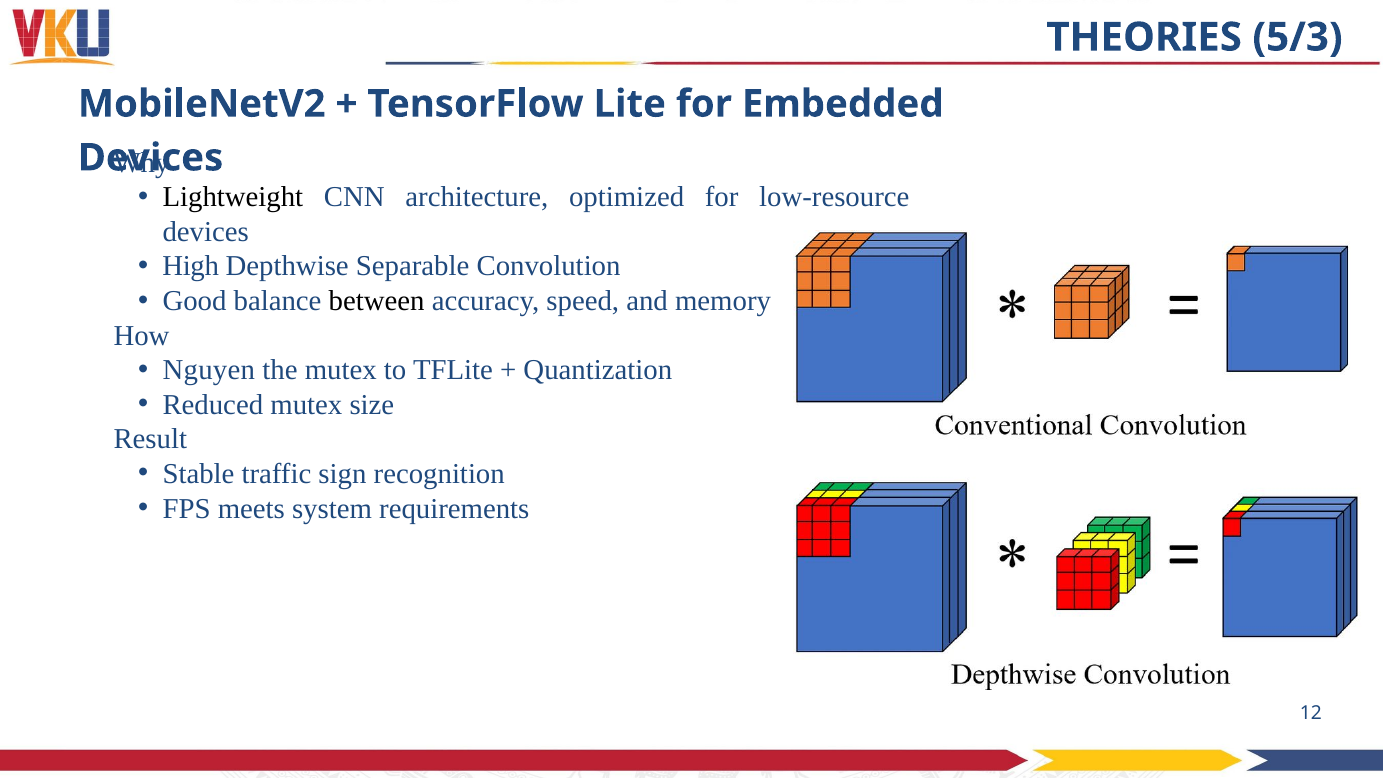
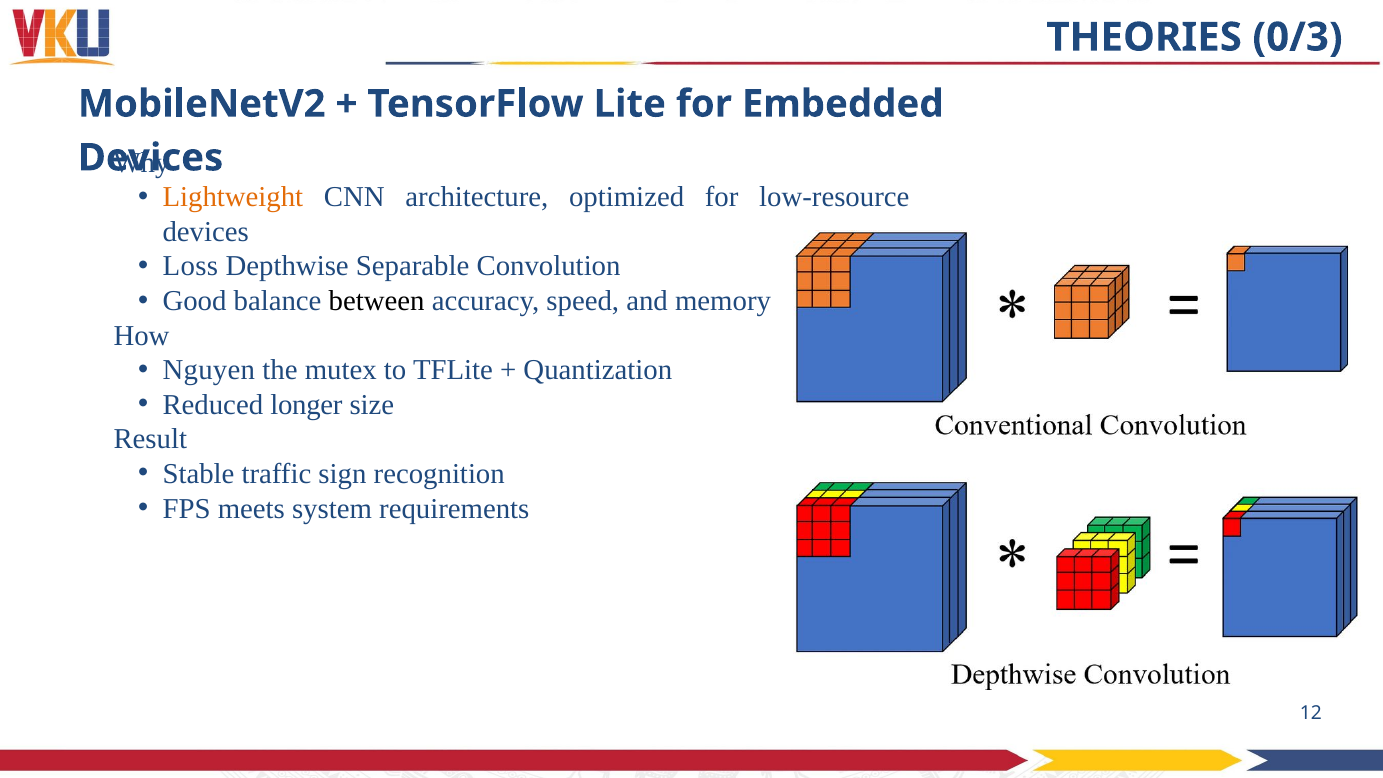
5/3: 5/3 -> 0/3 (1298, 37)
Lightweight colour: black -> orange (233, 197)
High: High -> Loss (190, 266)
Reduced mutex: mutex -> longer (306, 405)
